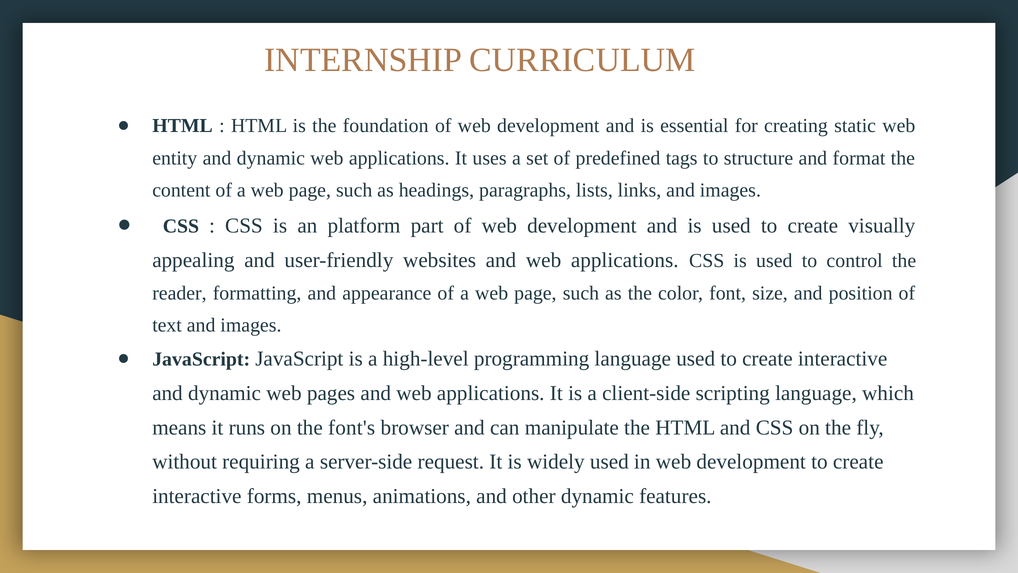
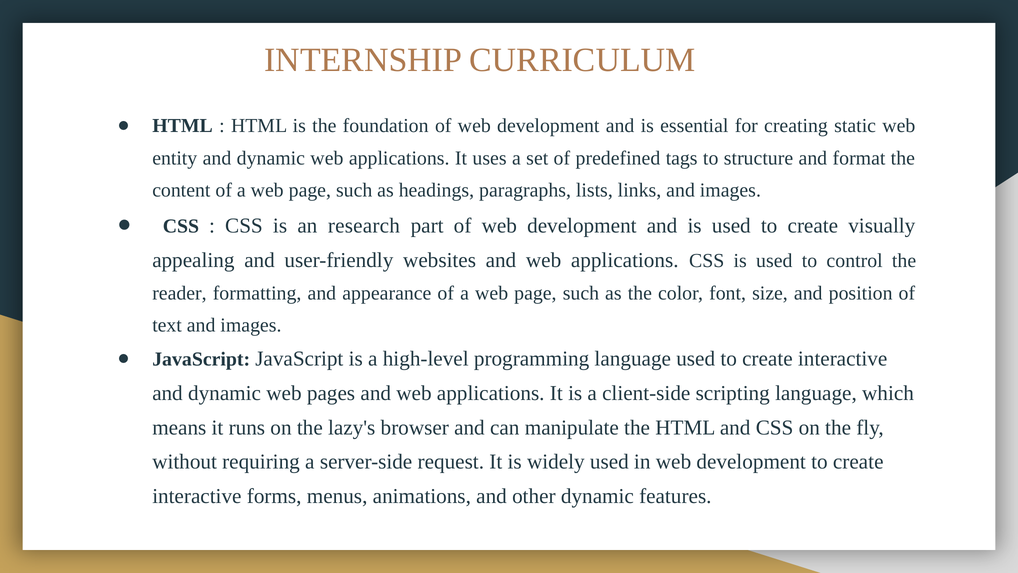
platform: platform -> research (364, 226)
font's: font's -> lazy's (352, 427)
